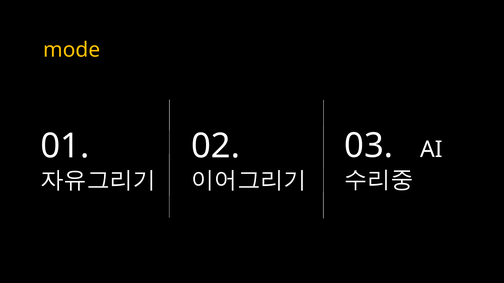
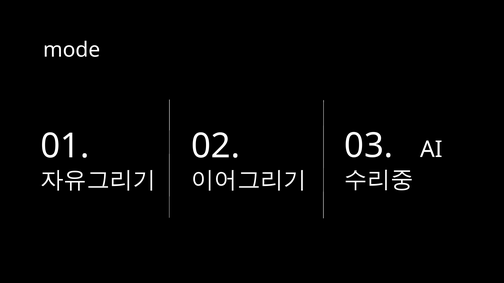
mode colour: yellow -> white (72, 50)
